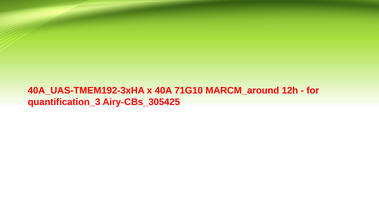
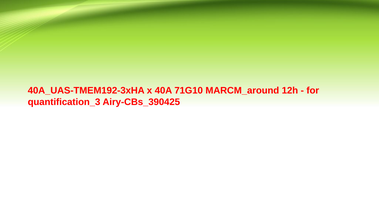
Airy-CBs_305425: Airy-CBs_305425 -> Airy-CBs_390425 (141, 102)
